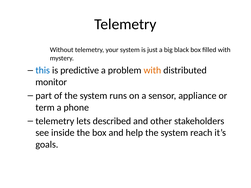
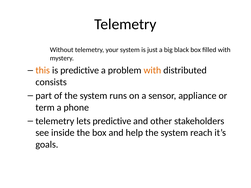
this colour: blue -> orange (43, 70)
monitor: monitor -> consists (51, 82)
lets described: described -> predictive (112, 121)
